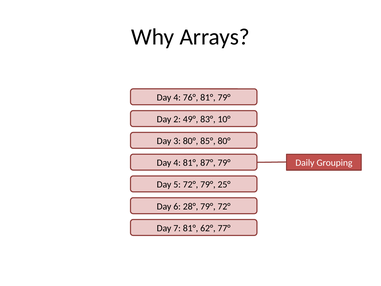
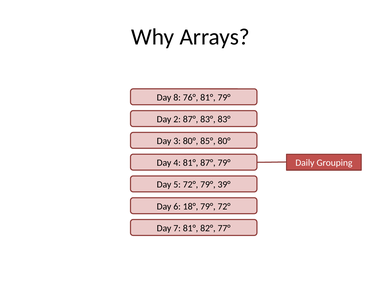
4: 4 -> 8 (177, 97)
2 49°: 49° -> 87° (191, 119)
83° 10°: 10° -> 83° (224, 119)
25°: 25° -> 39° (224, 184)
28°: 28° -> 18° (191, 206)
62°: 62° -> 82° (208, 228)
